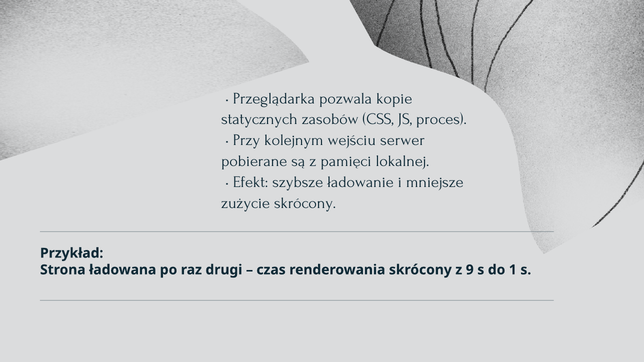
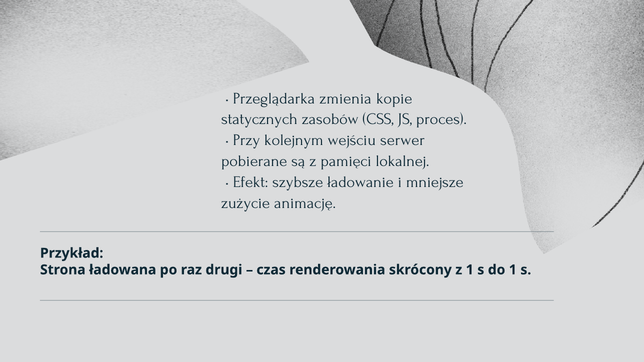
pozwala: pozwala -> zmienia (346, 98)
zużycie skrócony: skrócony -> animację (305, 203)
z 9: 9 -> 1 (470, 270)
